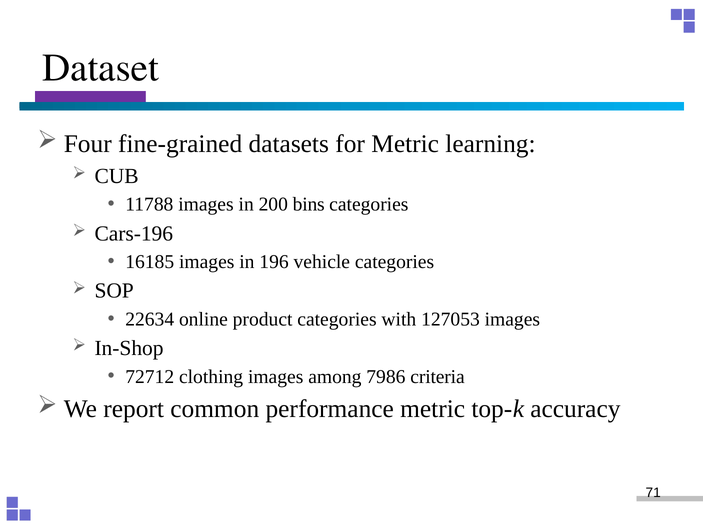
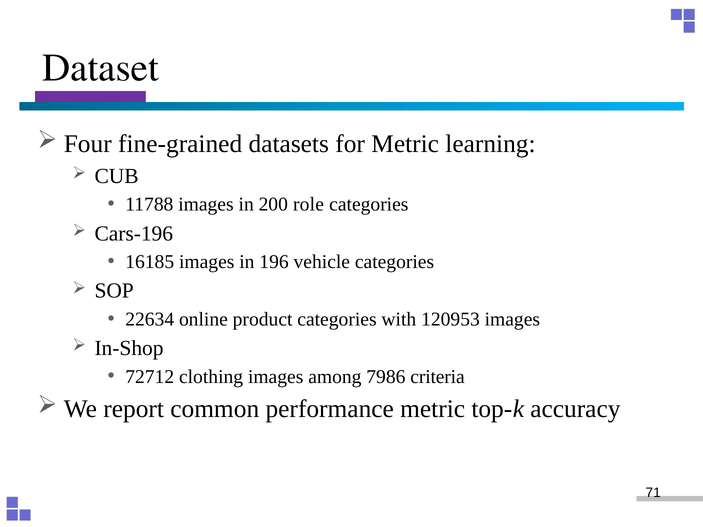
bins: bins -> role (309, 205)
127053: 127053 -> 120953 (450, 319)
